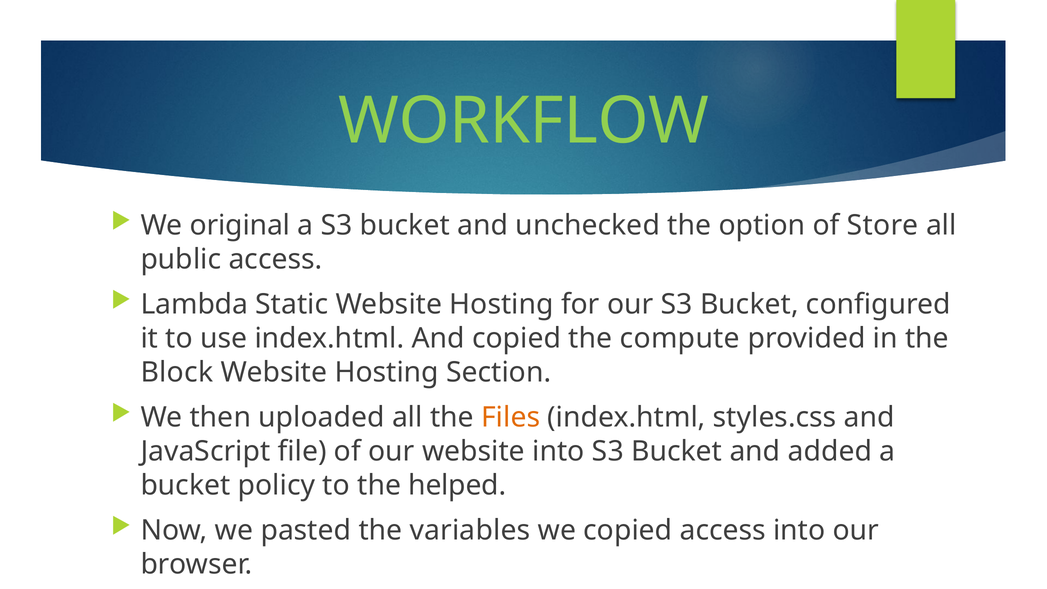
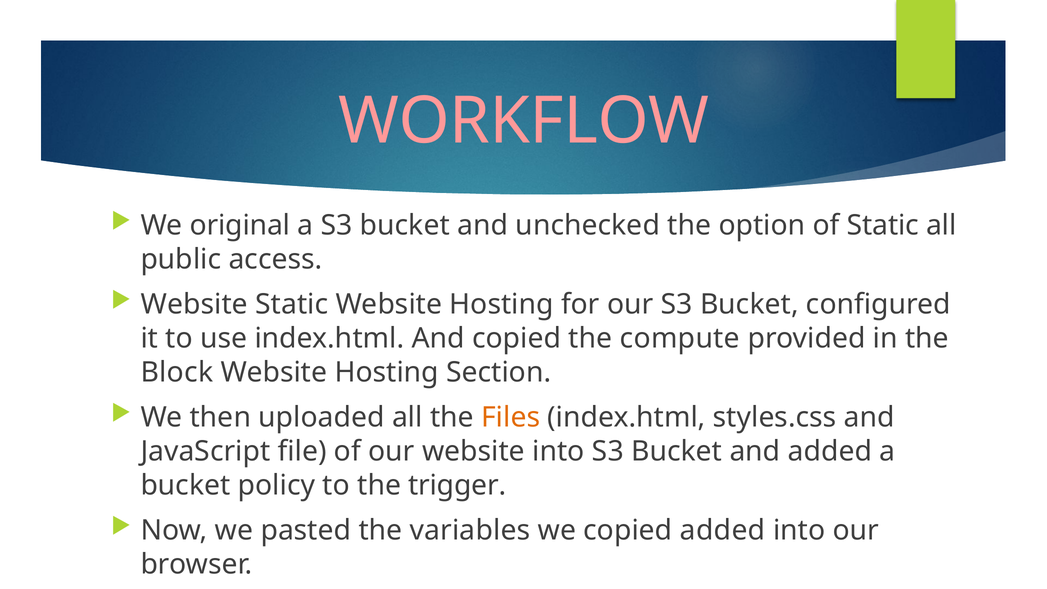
WORKFLOW colour: light green -> pink (524, 121)
of Store: Store -> Static (883, 225)
Lambda: Lambda -> Website (194, 304)
helped: helped -> trigger (457, 485)
copied access: access -> added (723, 530)
